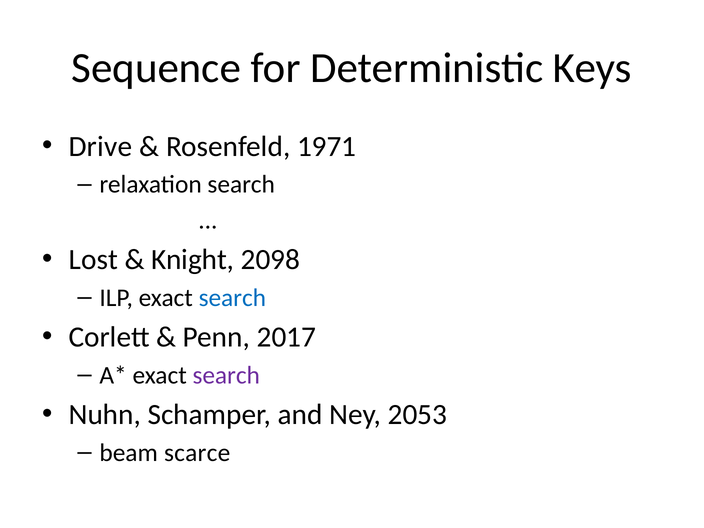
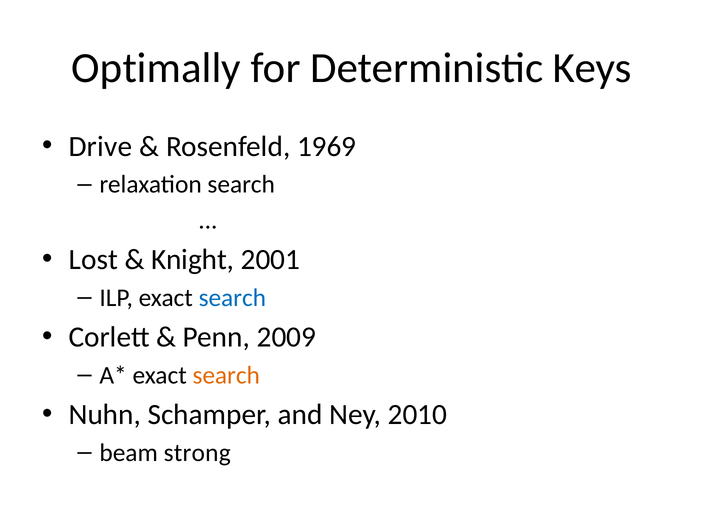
Sequence: Sequence -> Optimally (156, 68)
1971: 1971 -> 1969 (327, 146)
2098: 2098 -> 2001 (270, 260)
2017: 2017 -> 2009 (286, 337)
search colour: purple -> orange (226, 375)
2053: 2053 -> 2010 (417, 415)
scarce: scarce -> strong (197, 453)
